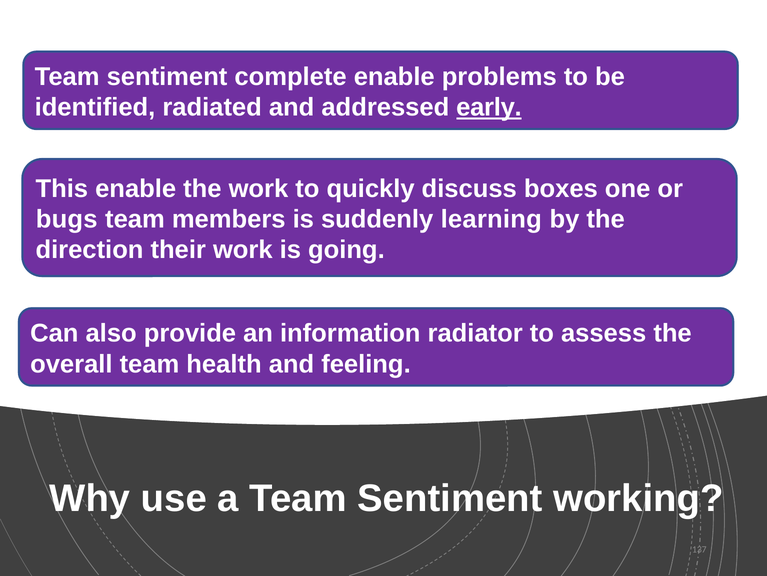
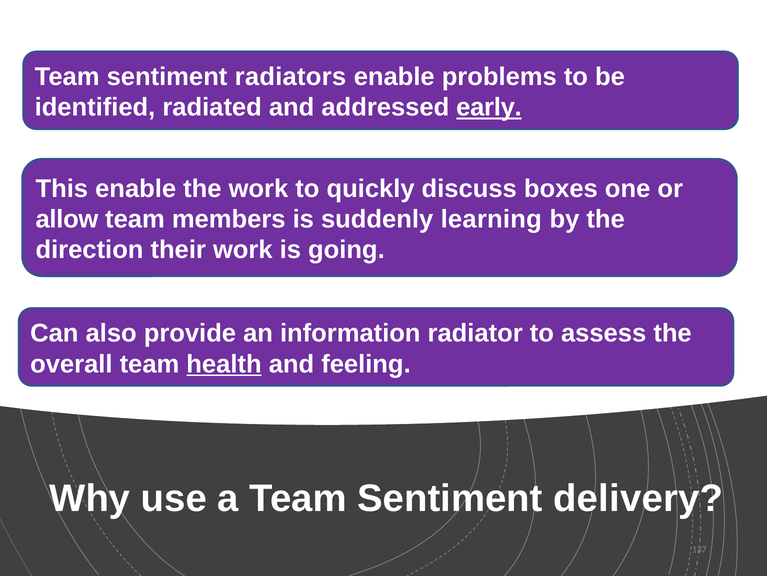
complete: complete -> radiators (290, 77)
bugs: bugs -> allow (67, 219)
health underline: none -> present (224, 364)
working: working -> delivery (638, 498)
